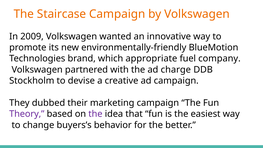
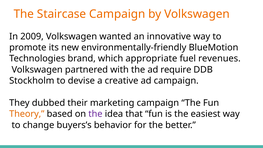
company: company -> revenues (219, 59)
charge: charge -> require (176, 70)
Theory colour: purple -> orange (27, 114)
